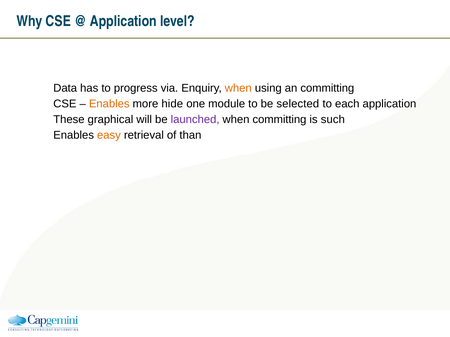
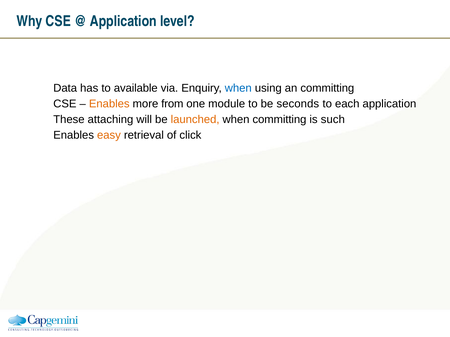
progress: progress -> available (136, 88)
when colour: orange -> blue (238, 88)
hide: hide -> from (172, 104)
selected: selected -> seconds (298, 104)
graphical: graphical -> attaching (110, 120)
launched colour: purple -> orange (195, 120)
than: than -> click (190, 135)
